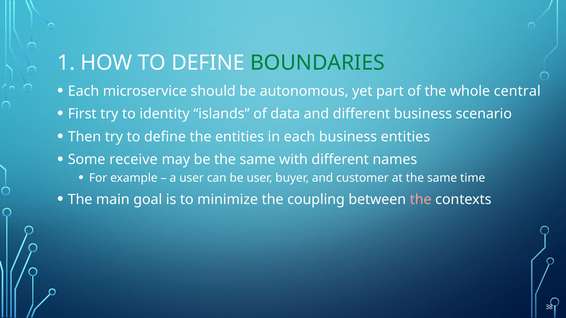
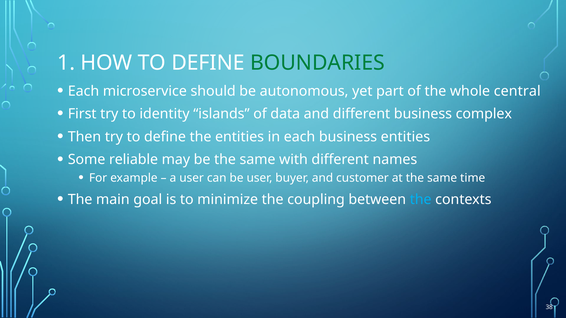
scenario: scenario -> complex (484, 114)
receive: receive -> reliable (134, 160)
the colour: pink -> light blue (421, 200)
